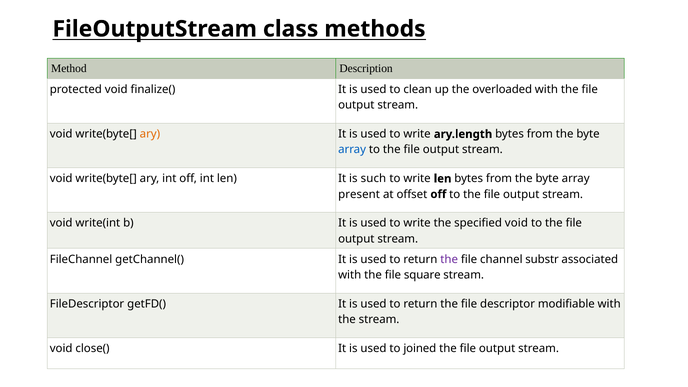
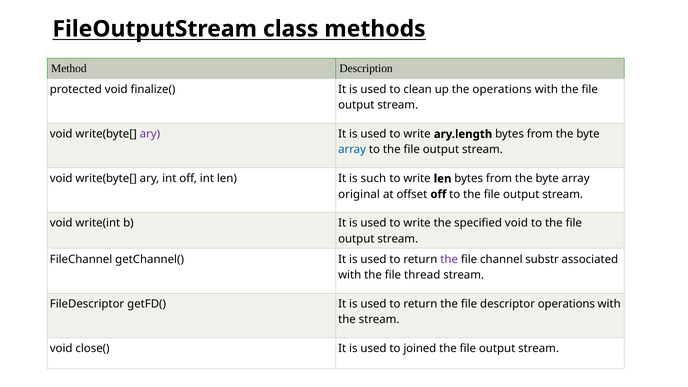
the overloaded: overloaded -> operations (502, 90)
ary colour: orange -> purple (150, 134)
present: present -> original (359, 194)
square: square -> thread (422, 275)
descriptor modifiable: modifiable -> operations (566, 304)
